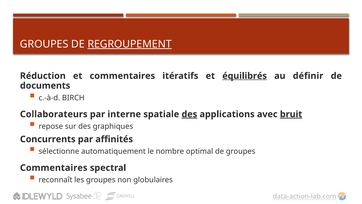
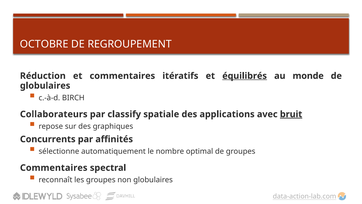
GROUPES: GROUPES -> OCTOBRE (44, 44)
REGROUPEMENT underline: present -> none (130, 44)
définir: définir -> monde (308, 76)
documents: documents -> globulaires (45, 86)
interne: interne -> classify (124, 114)
des underline: present -> none (189, 114)
